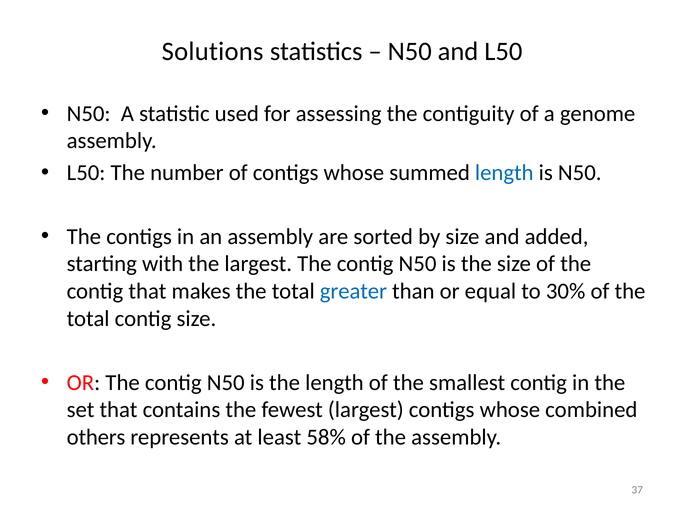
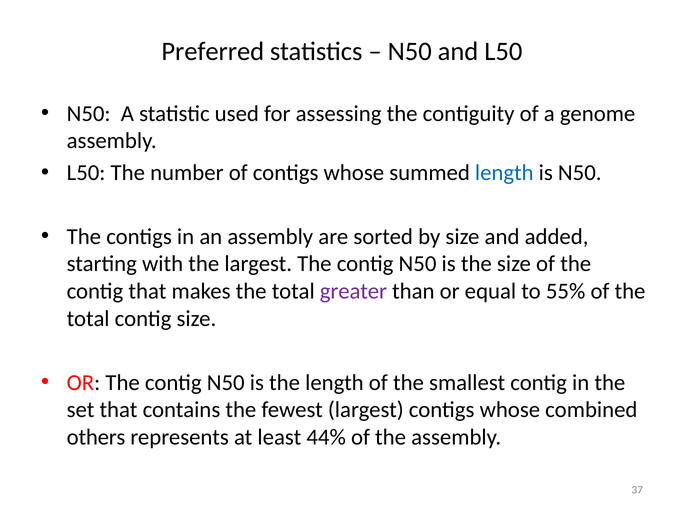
Solutions: Solutions -> Preferred (213, 51)
greater colour: blue -> purple (353, 291)
30%: 30% -> 55% (566, 291)
58%: 58% -> 44% (326, 437)
